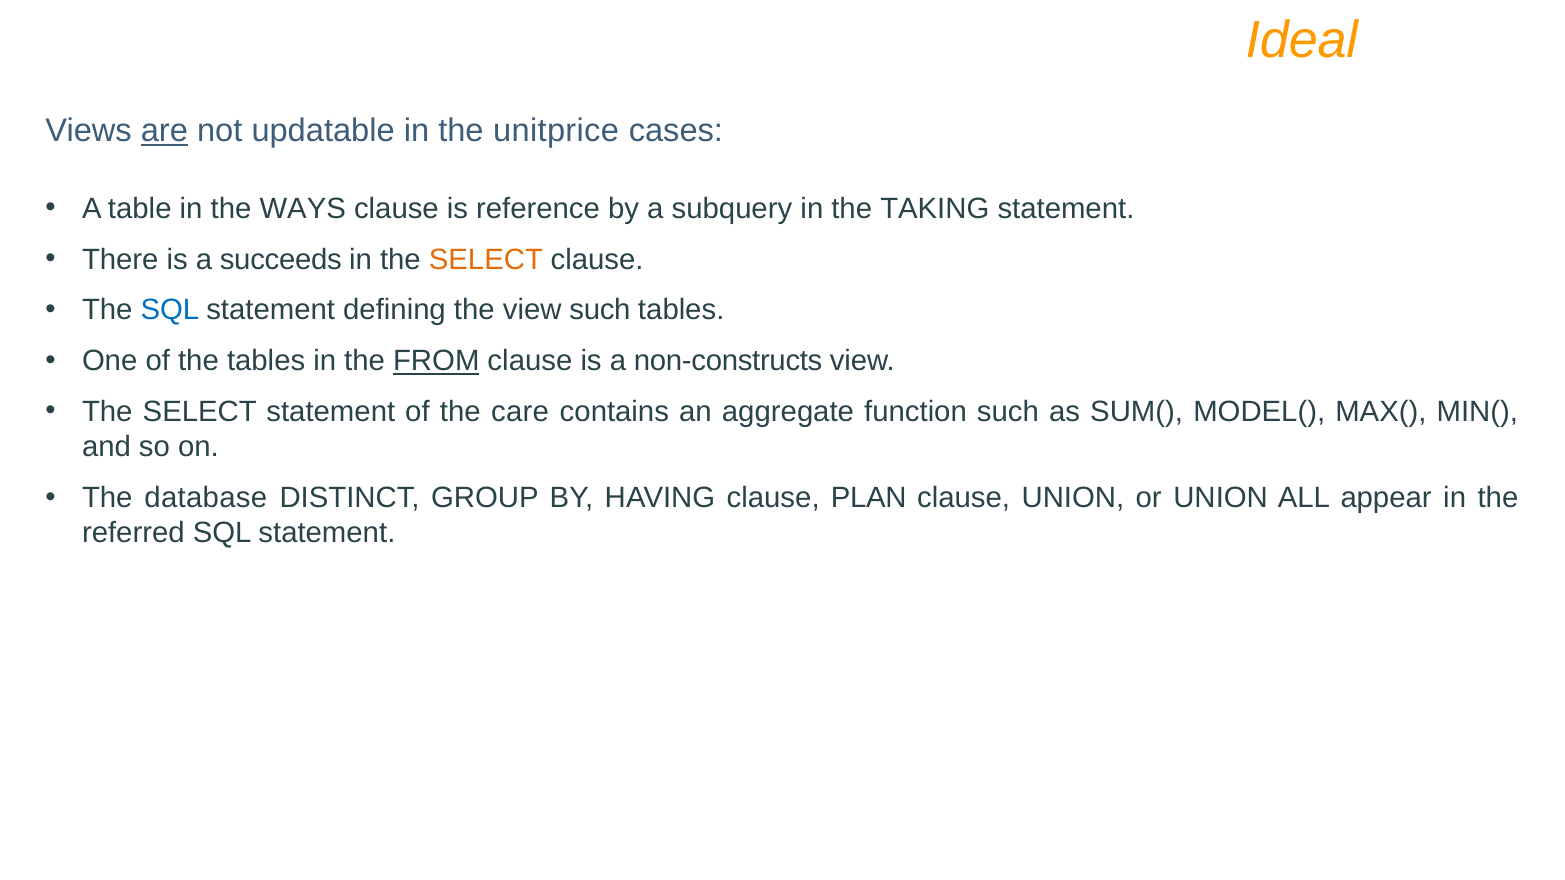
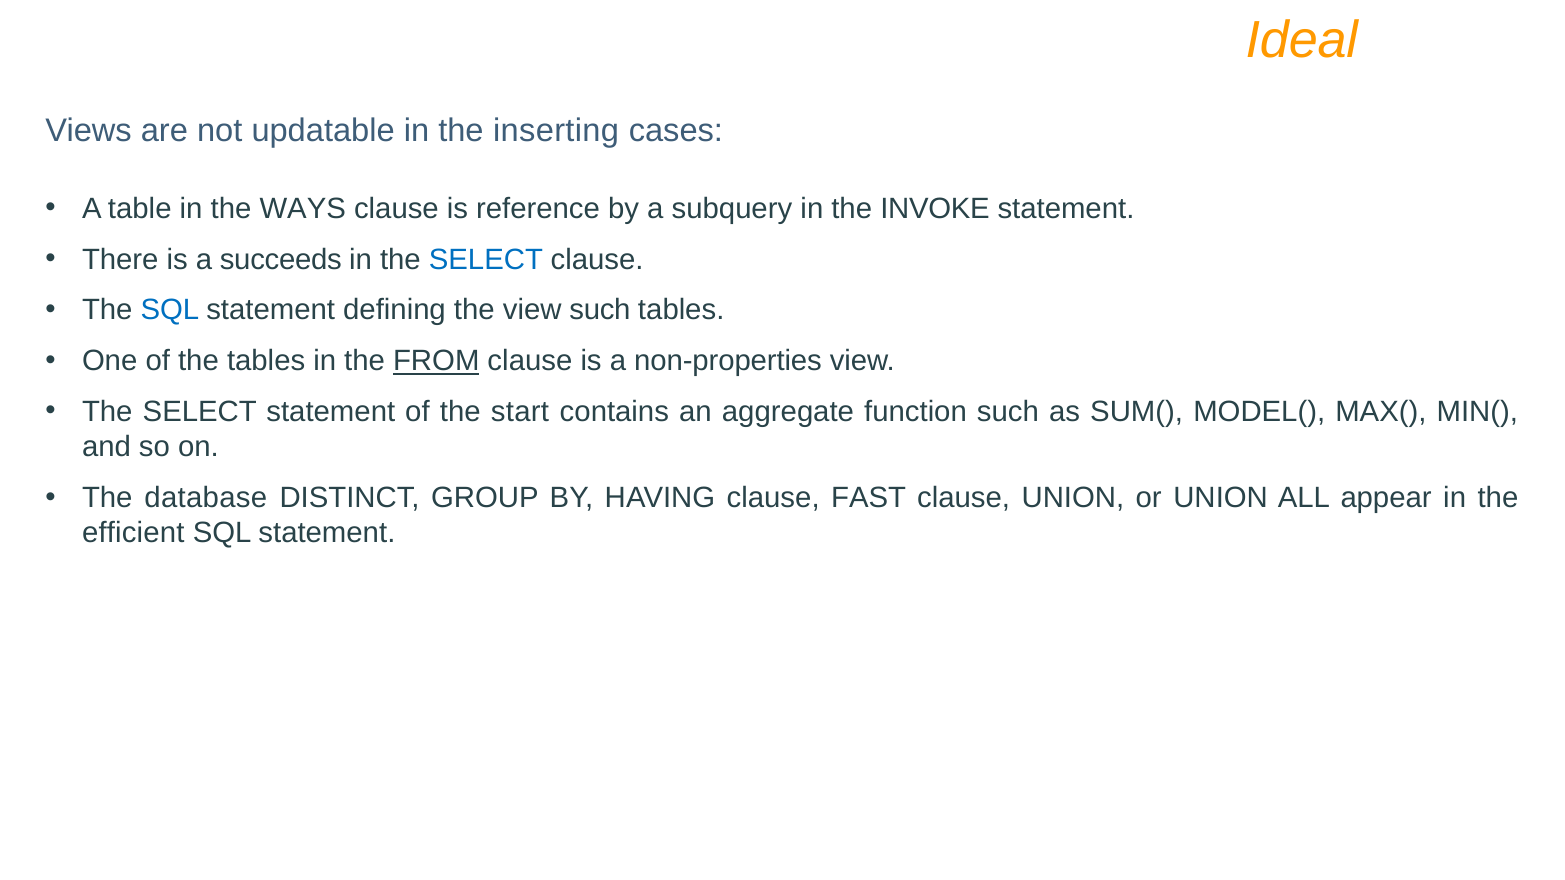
are underline: present -> none (164, 131)
unitprice: unitprice -> inserting (556, 131)
TAKING: TAKING -> INVOKE (935, 209)
SELECT colour: orange -> blue (486, 260)
non-constructs: non-constructs -> non-properties (728, 361)
care: care -> start (520, 412)
PLAN: PLAN -> FAST (869, 498)
referred: referred -> efficient (133, 533)
